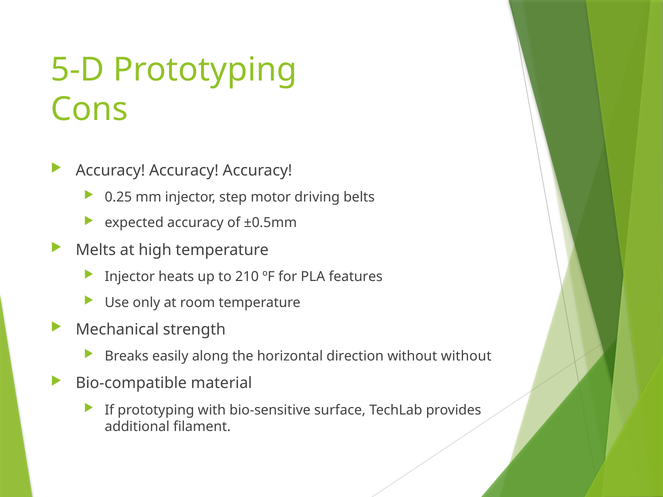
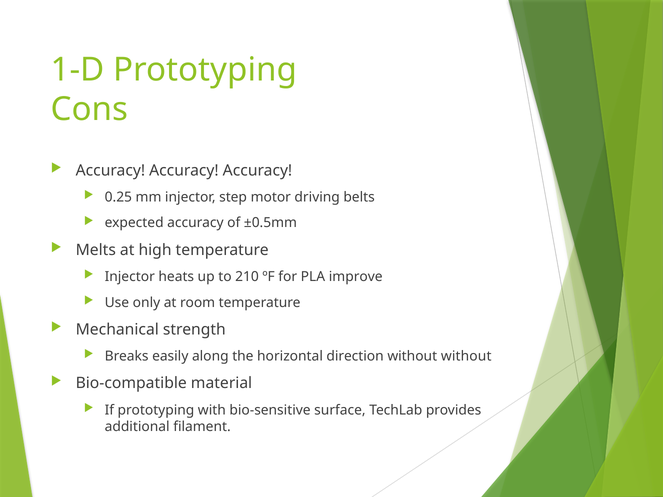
5-D: 5-D -> 1-D (78, 70)
features: features -> improve (356, 277)
